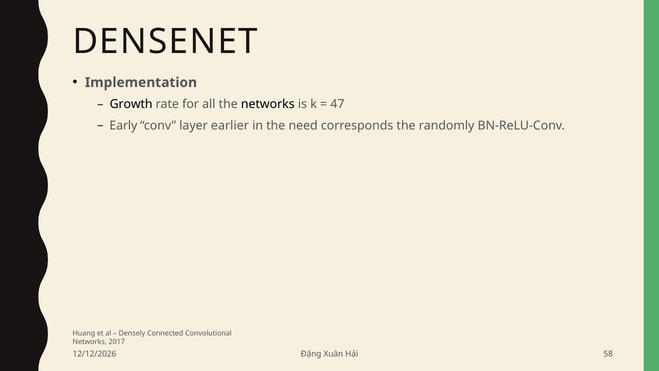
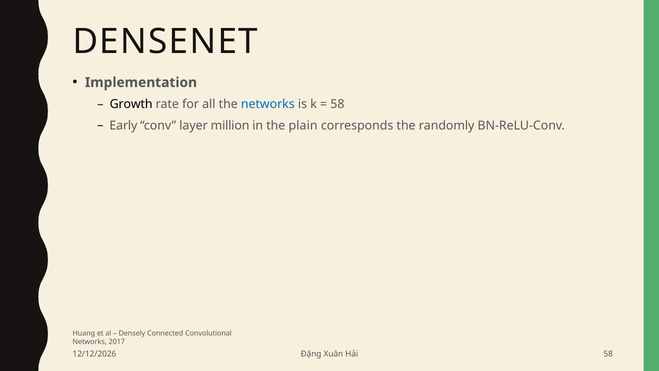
networks colour: black -> blue (268, 104)
47: 47 -> 58 (337, 104)
earlier: earlier -> million (230, 125)
need: need -> plain (303, 125)
